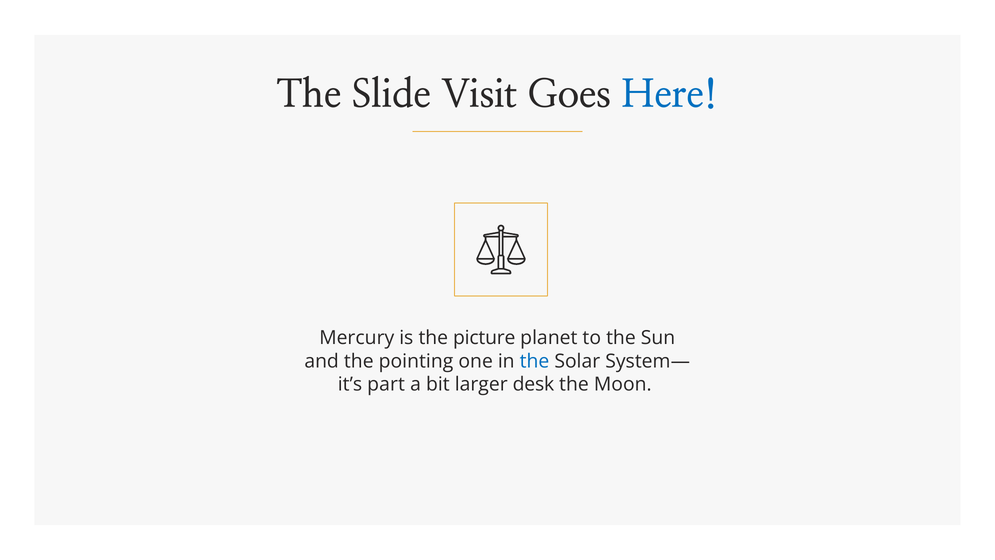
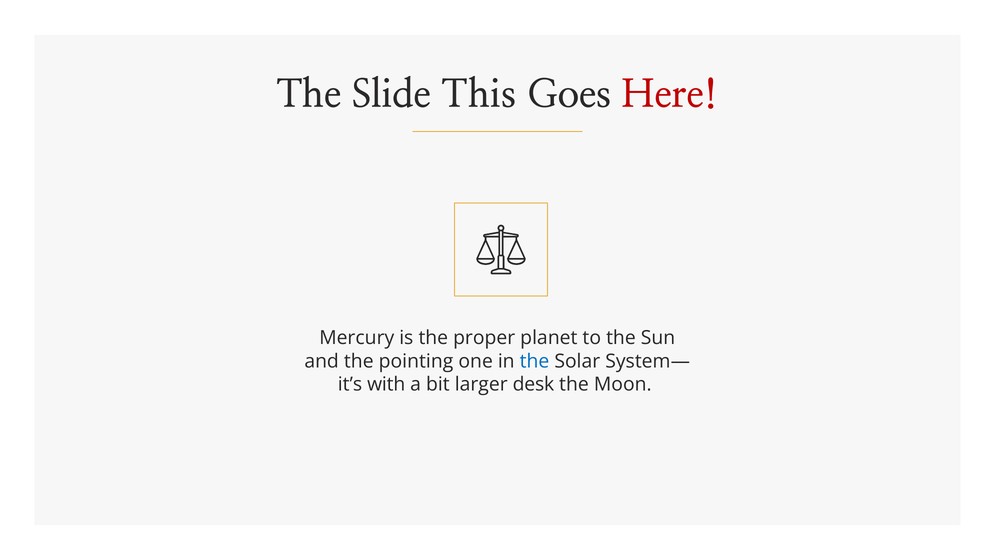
Visit: Visit -> This (479, 95)
Here colour: blue -> red (670, 95)
picture: picture -> proper (484, 338)
part: part -> with (386, 384)
